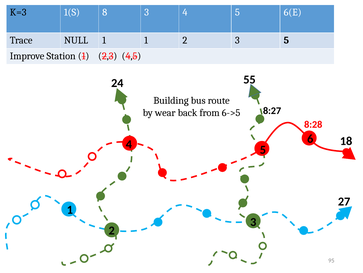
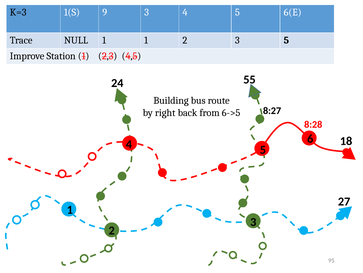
8: 8 -> 9 (105, 12)
wear: wear -> right (165, 112)
